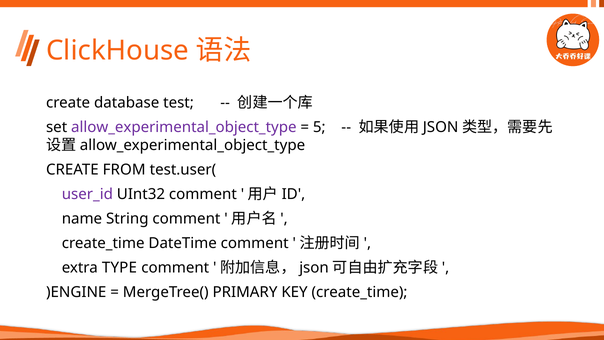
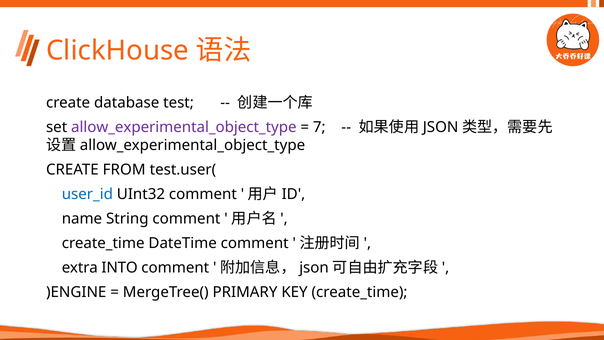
5: 5 -> 7 (319, 127)
user_id colour: purple -> blue (87, 194)
TYPE: TYPE -> INTO (120, 267)
